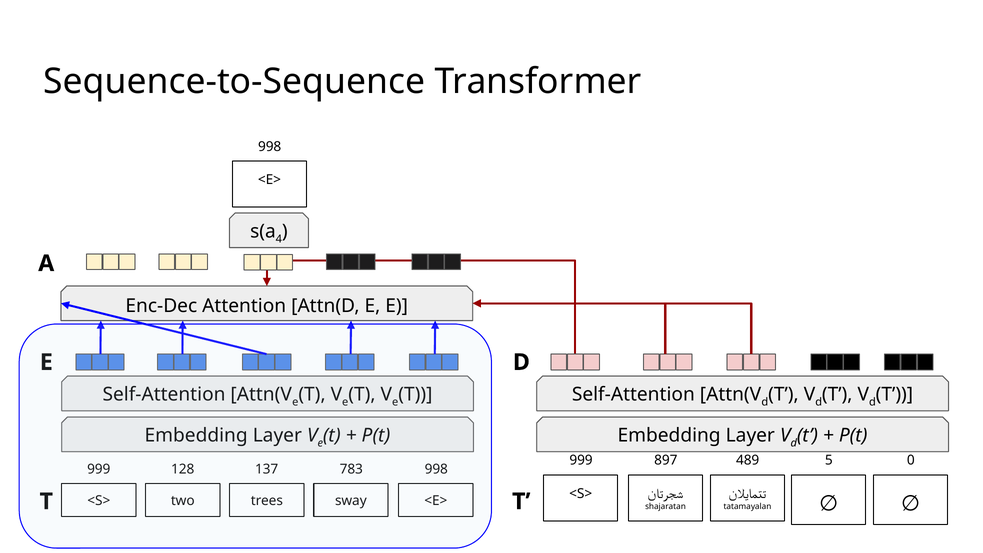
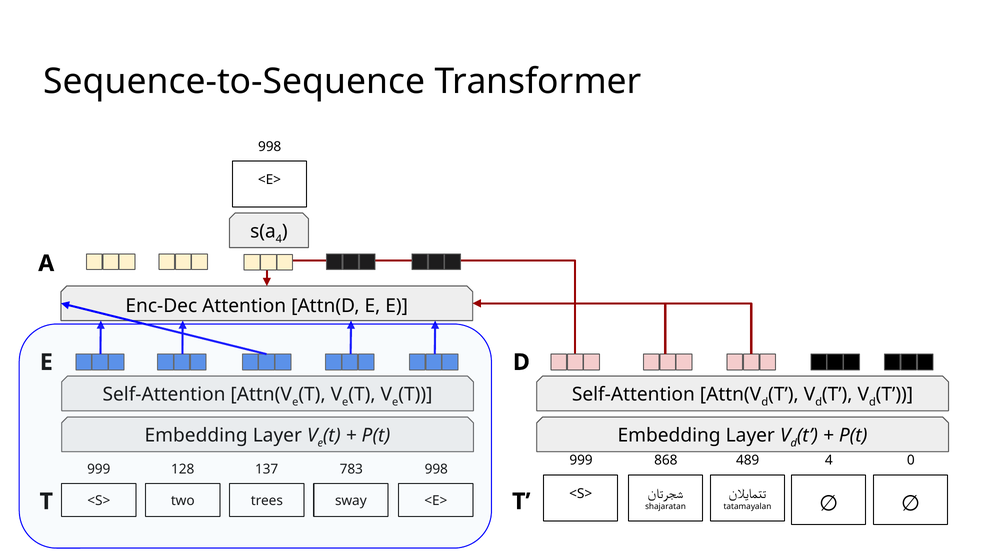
897: 897 -> 868 (666, 460)
489 5: 5 -> 4 (829, 460)
